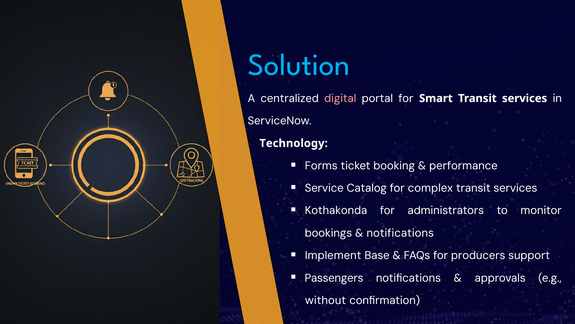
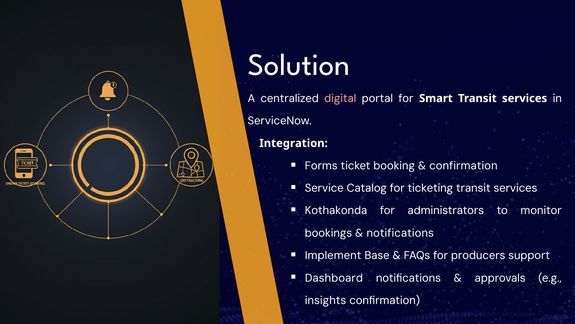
Solution colour: light blue -> white (299, 65)
Technology: Technology -> Integration (294, 143)
performance: performance -> confirmation (463, 165)
complex: complex -> ticketing (430, 188)
Passengers: Passengers -> Dashboard (334, 277)
without: without -> insights (326, 300)
